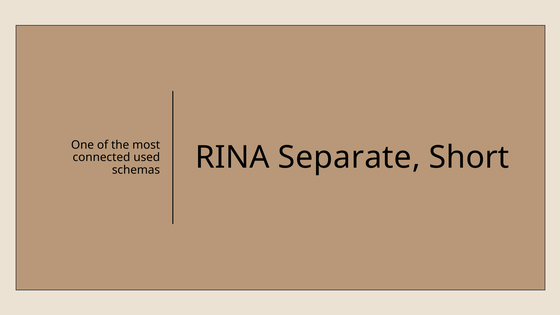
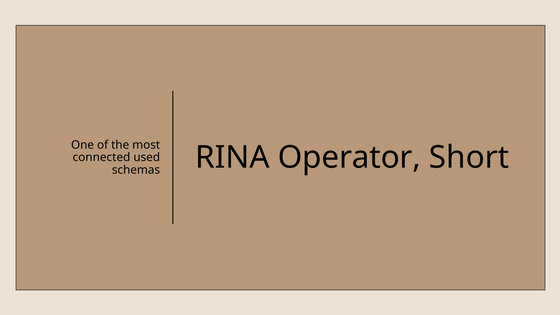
Separate: Separate -> Operator (349, 157)
